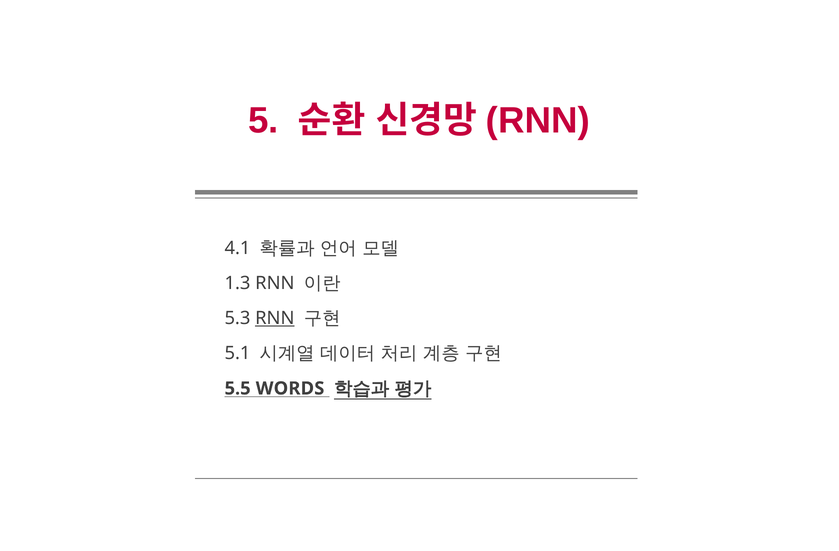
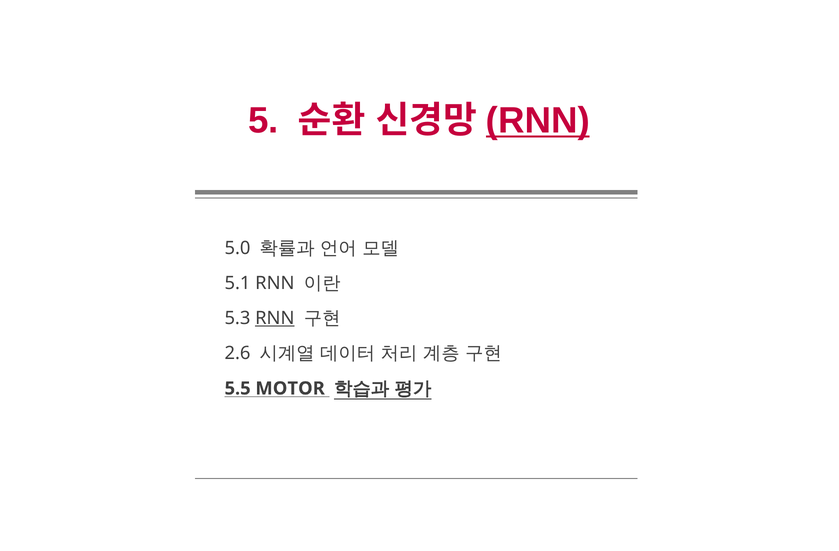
RNN underline: none -> present (538, 121)
4.1: 4.1 -> 5.0 (238, 248)
1.3: 1.3 -> 5.1 (238, 283)
5.1: 5.1 -> 2.6 (238, 353)
WORDS: WORDS -> MOTOR (290, 388)
